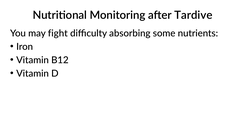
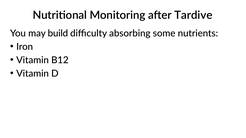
fight: fight -> build (58, 33)
